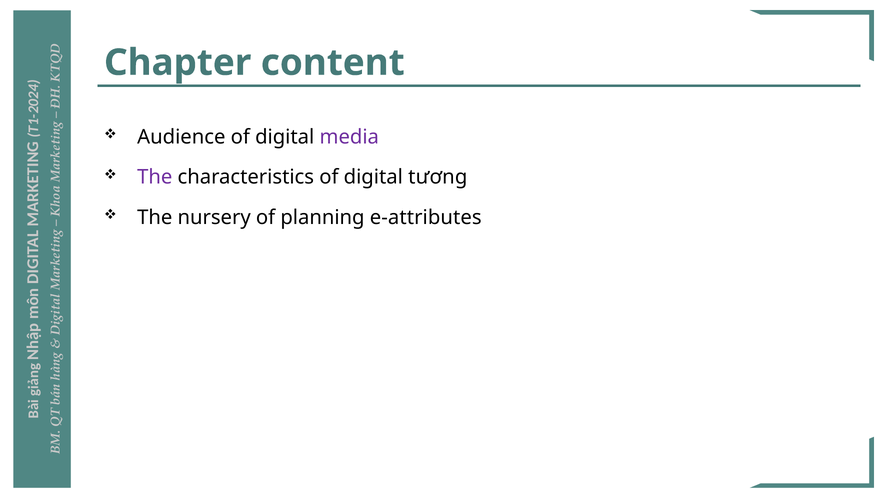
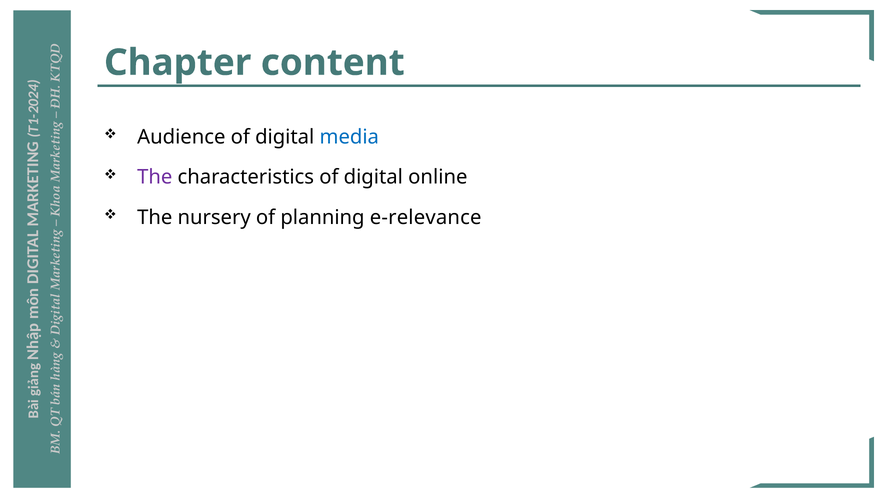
media colour: purple -> blue (349, 137)
tương: tương -> online (438, 177)
e-attributes: e-attributes -> e-relevance (426, 217)
